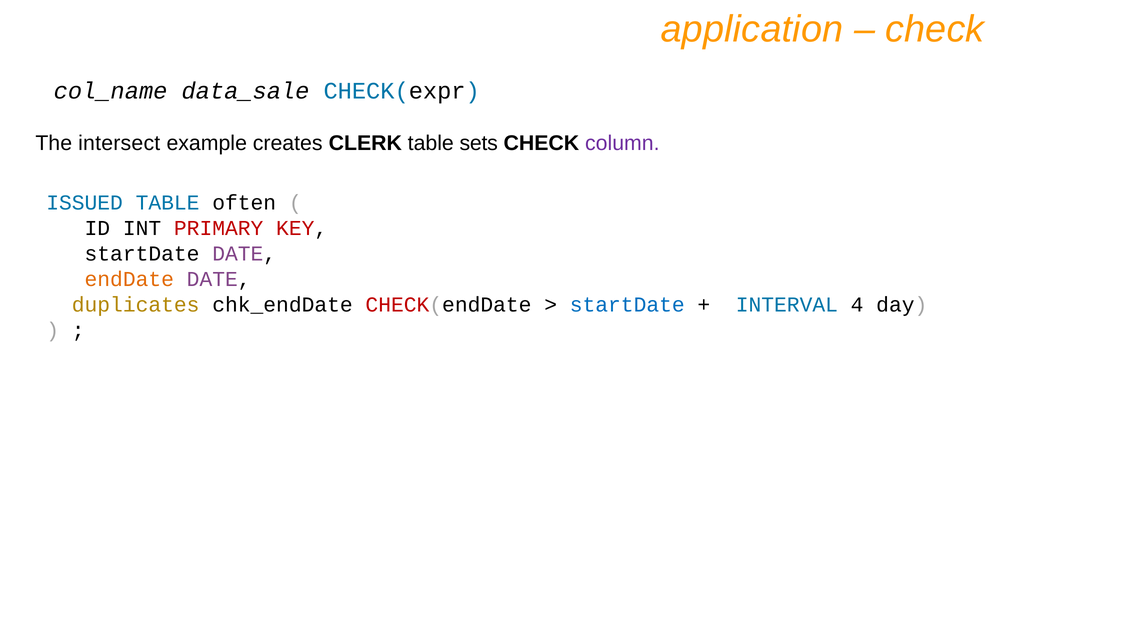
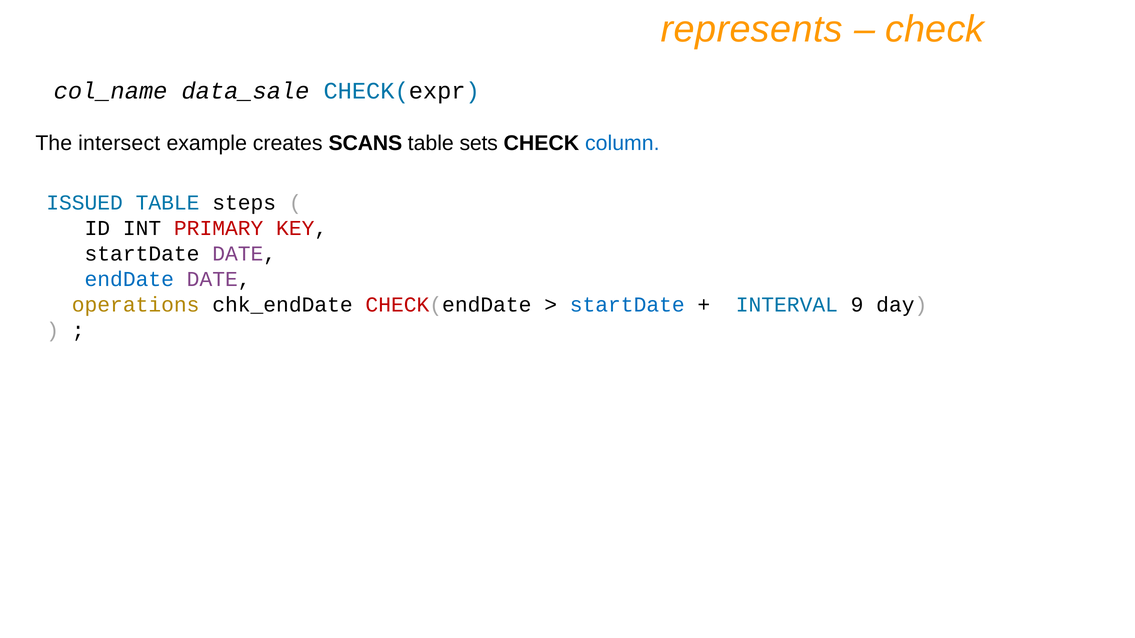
application: application -> represents (752, 30)
CLERK: CLERK -> SCANS (365, 143)
column colour: purple -> blue (622, 143)
often: often -> steps (244, 203)
endDate colour: orange -> blue (129, 279)
duplicates: duplicates -> operations (136, 305)
4: 4 -> 9 (857, 305)
